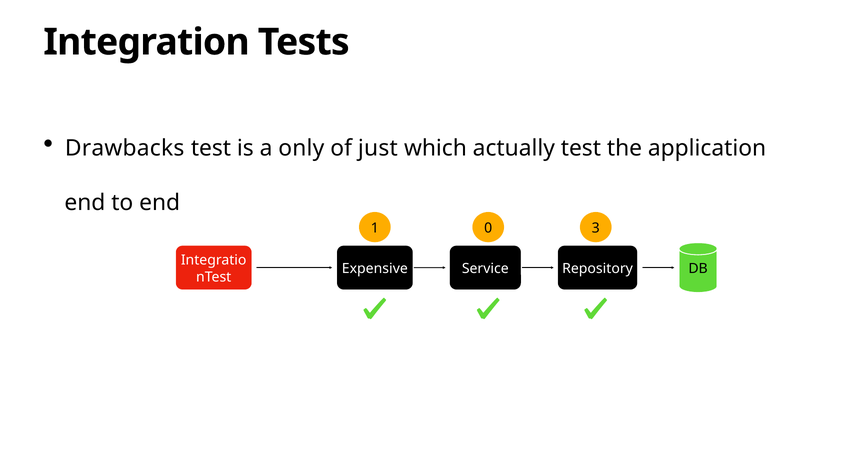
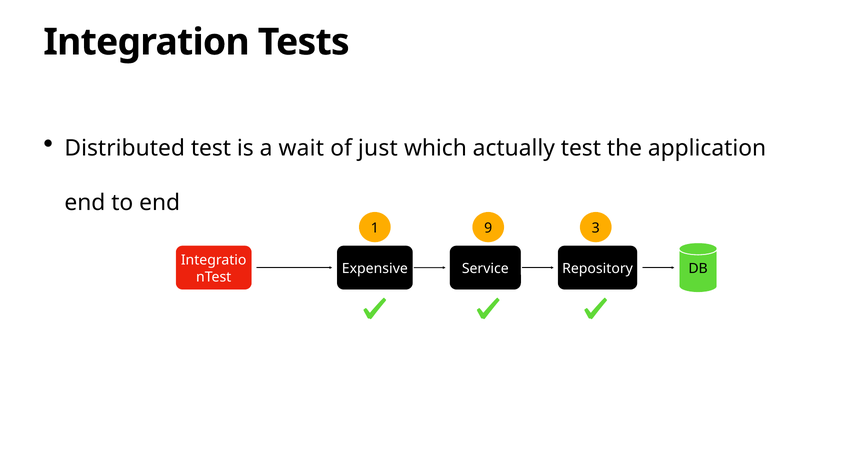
Drawbacks: Drawbacks -> Distributed (125, 148)
only: only -> wait (301, 148)
0: 0 -> 9 (488, 228)
